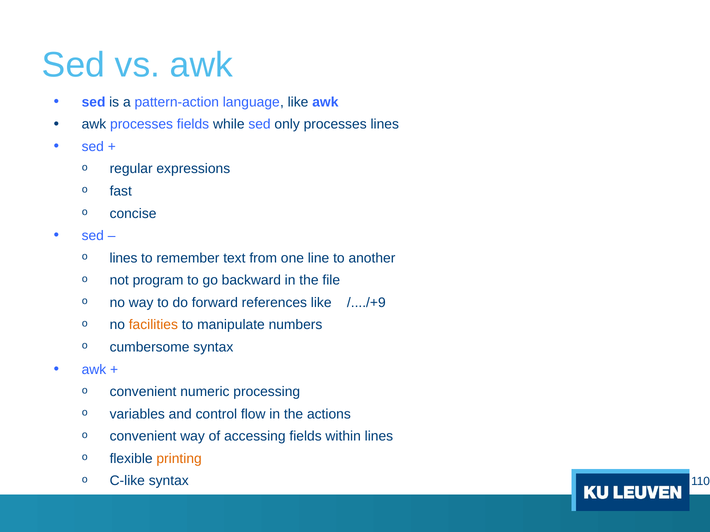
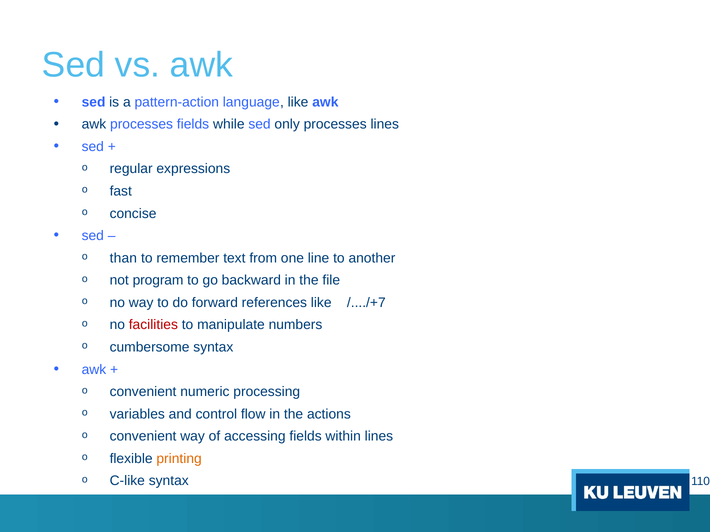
lines: lines -> than (123, 258)
/..../+9: /..../+9 -> /..../+7 (366, 303)
facilities colour: orange -> red (153, 325)
